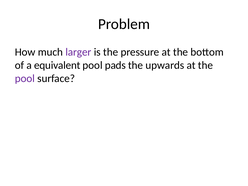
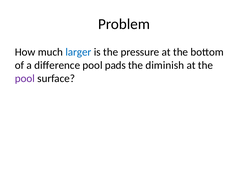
larger colour: purple -> blue (78, 52)
equivalent: equivalent -> difference (57, 65)
upwards: upwards -> diminish (165, 65)
